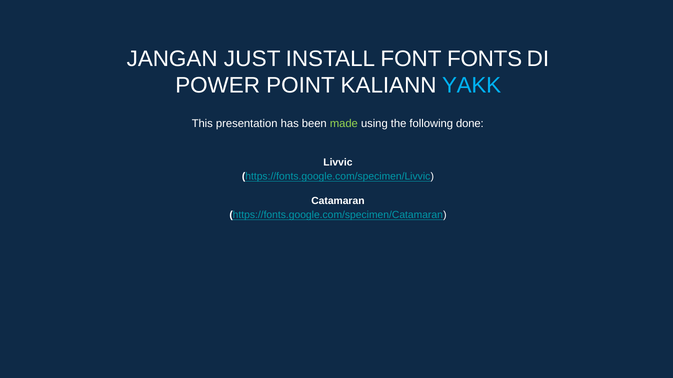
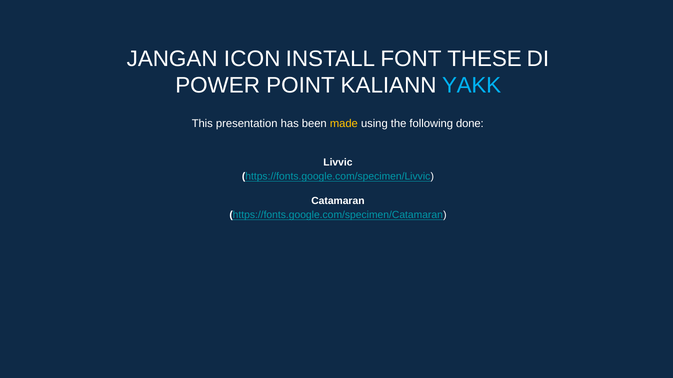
JUST: JUST -> ICON (252, 59)
FONTS: FONTS -> THESE (485, 59)
made colour: light green -> yellow (344, 124)
